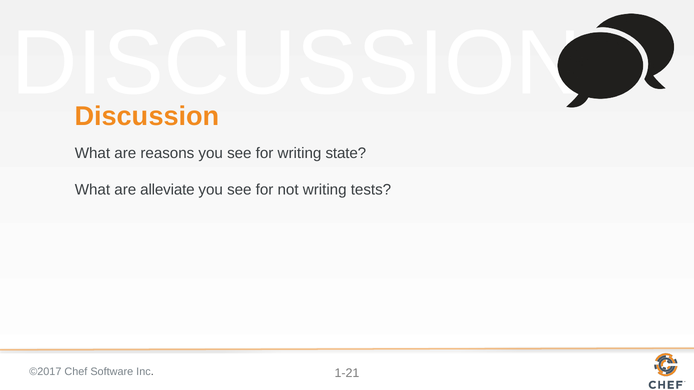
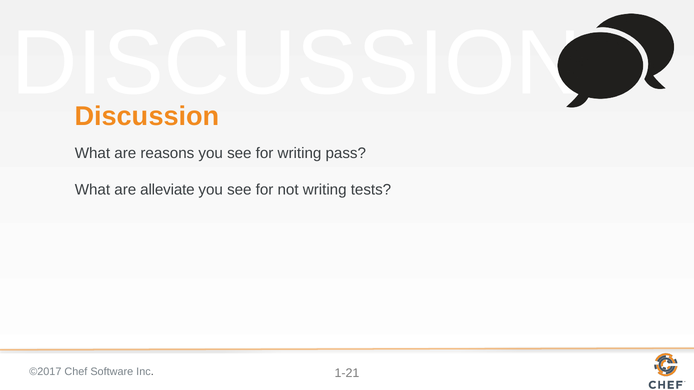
state: state -> pass (346, 153)
